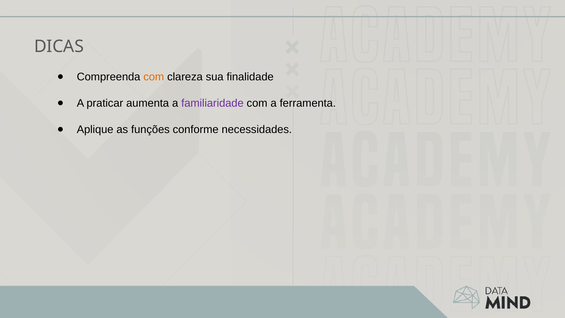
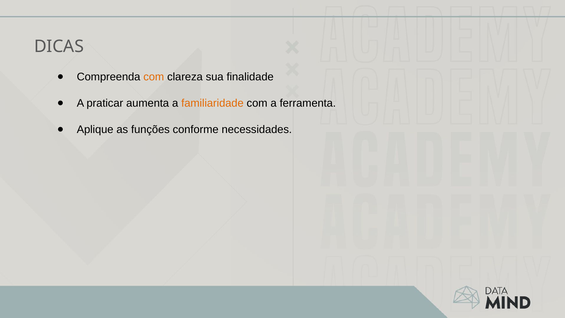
familiaridade colour: purple -> orange (212, 103)
